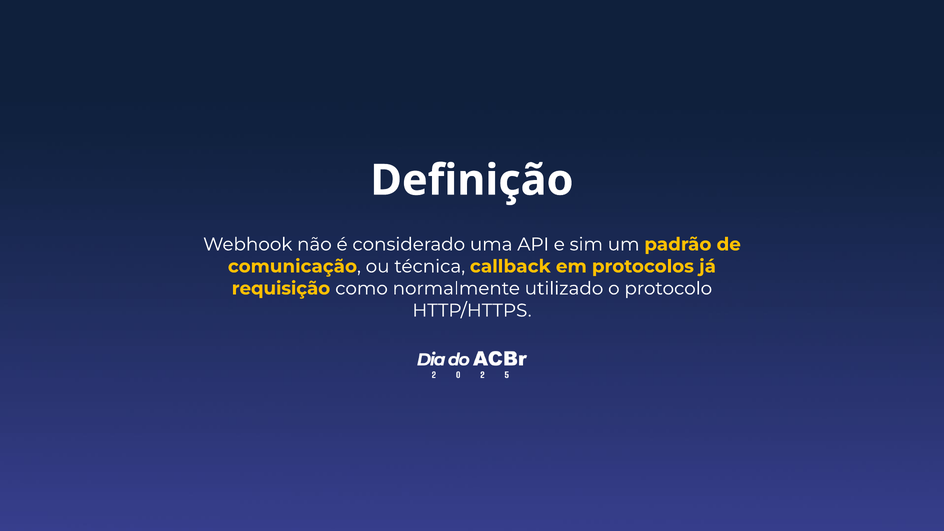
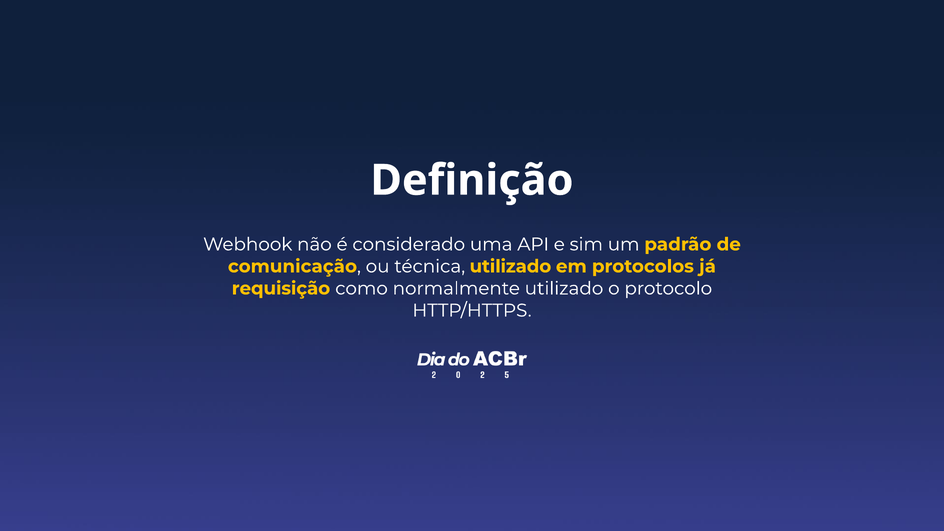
técnica callback: callback -> utilizado (510, 266)
